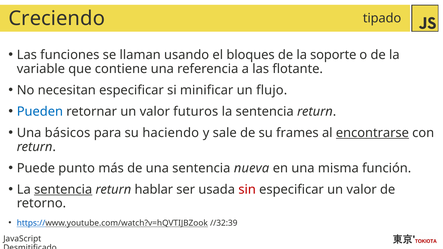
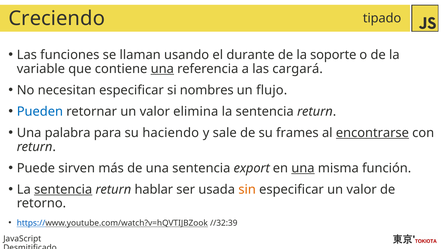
bloques: bloques -> durante (251, 55)
una underline: none -> present (162, 69)
flotante: flotante -> cargará (298, 69)
minificar: minificar -> nombres (207, 90)
futuros: futuros -> elimina (196, 112)
básicos: básicos -> palabra (68, 133)
punto: punto -> sirven (77, 168)
nueva: nueva -> export (252, 168)
una underline: none -> present (303, 168)
sin colour: red -> orange (247, 190)
